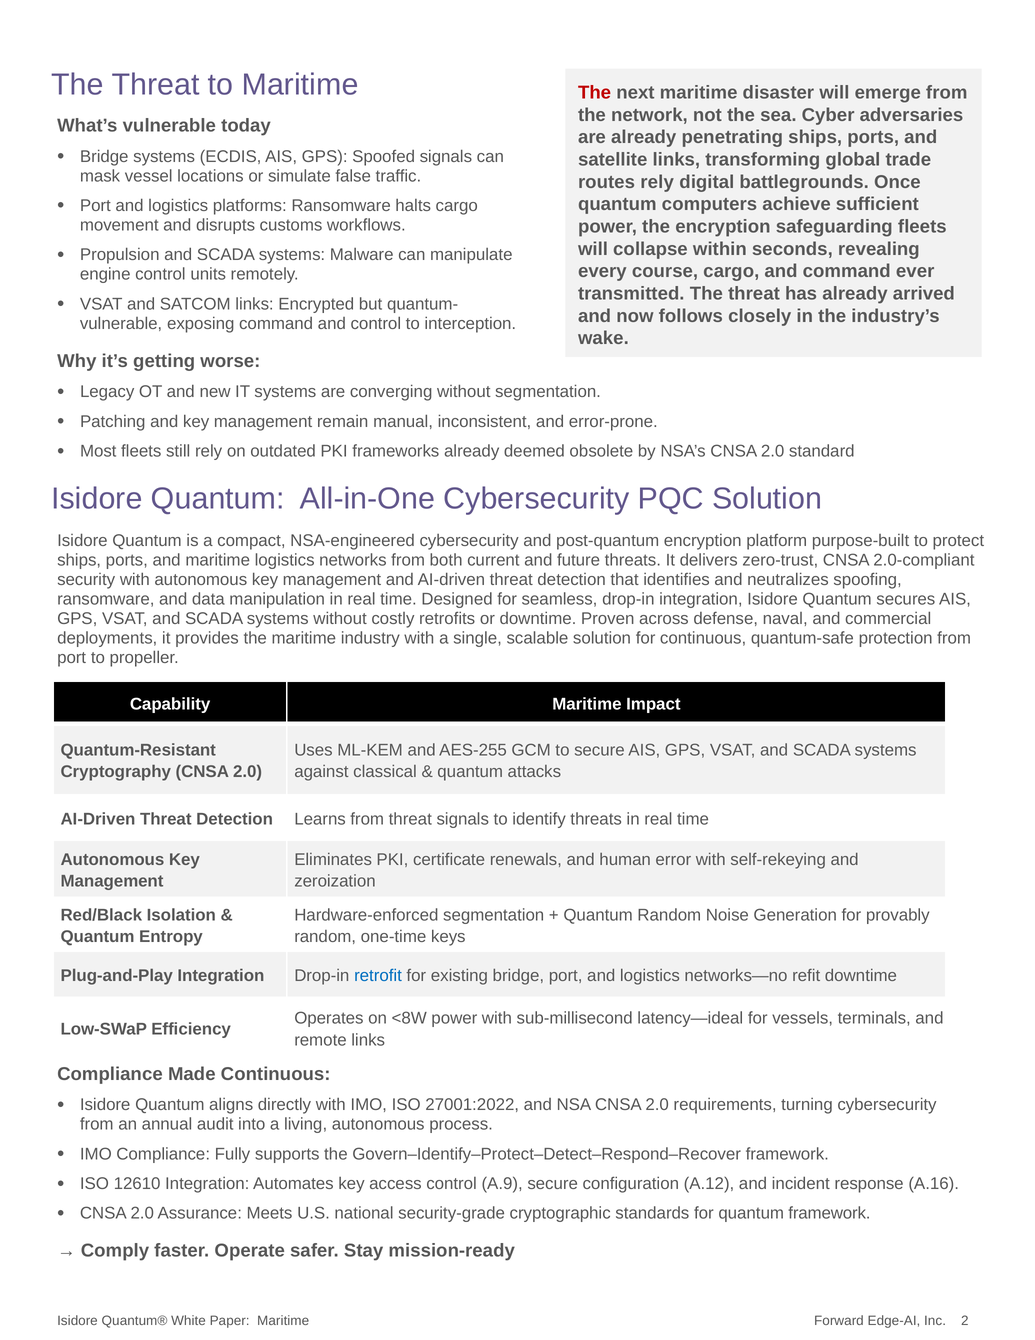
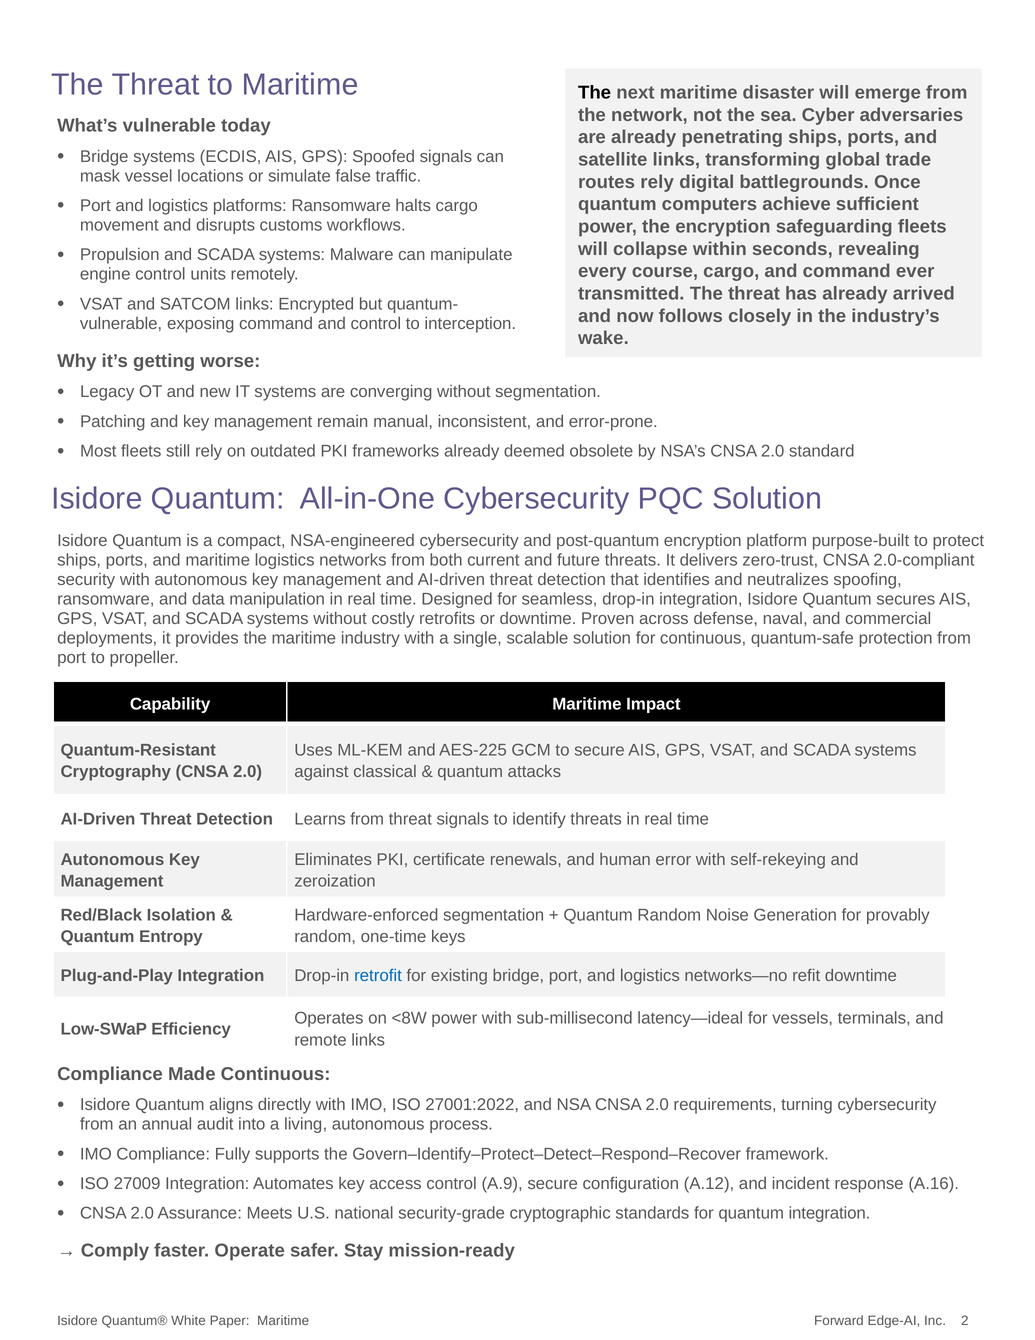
The colour: red -> black (595, 92)
AES-255: AES-255 -> AES-225 (473, 750)
12610: 12610 -> 27009 (137, 1183)
quantum framework: framework -> integration (829, 1213)
